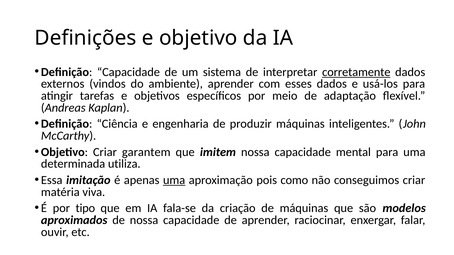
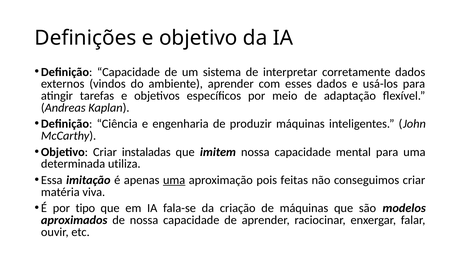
corretamente underline: present -> none (356, 72)
garantem: garantem -> instaladas (146, 152)
como: como -> feitas (294, 180)
